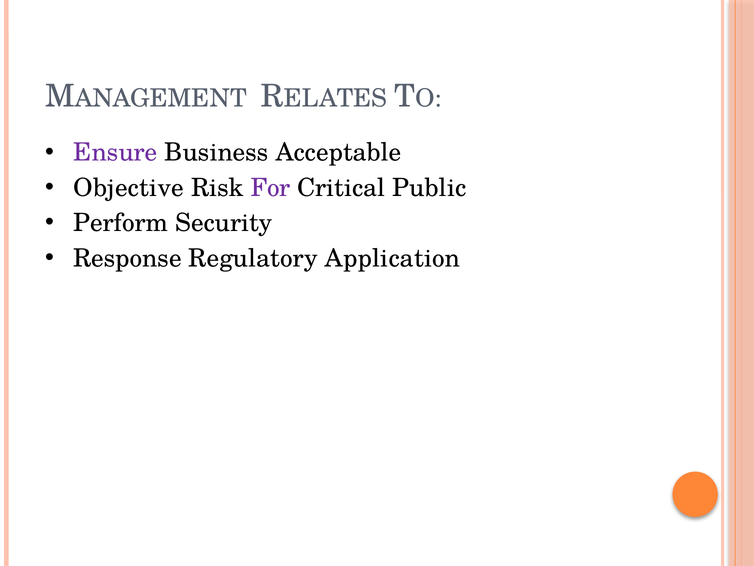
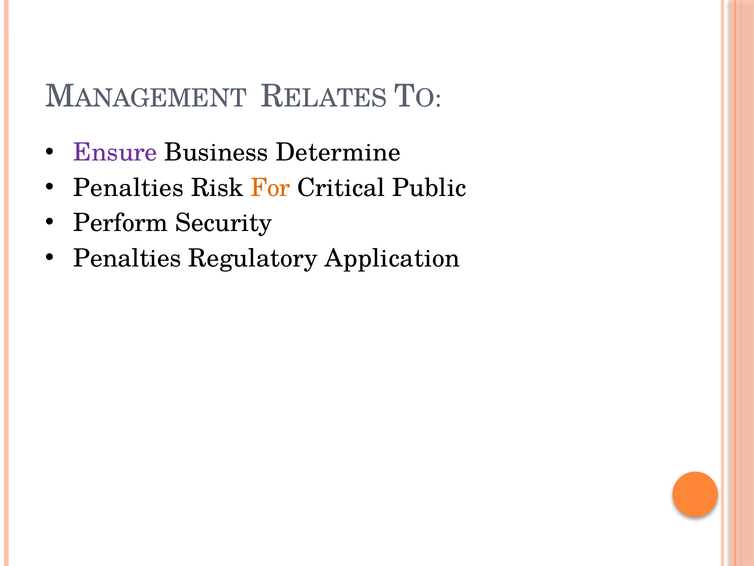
Acceptable: Acceptable -> Determine (338, 153)
Objective: Objective -> Penalties (129, 188)
For colour: purple -> orange (271, 188)
Response: Response -> Penalties (127, 258)
